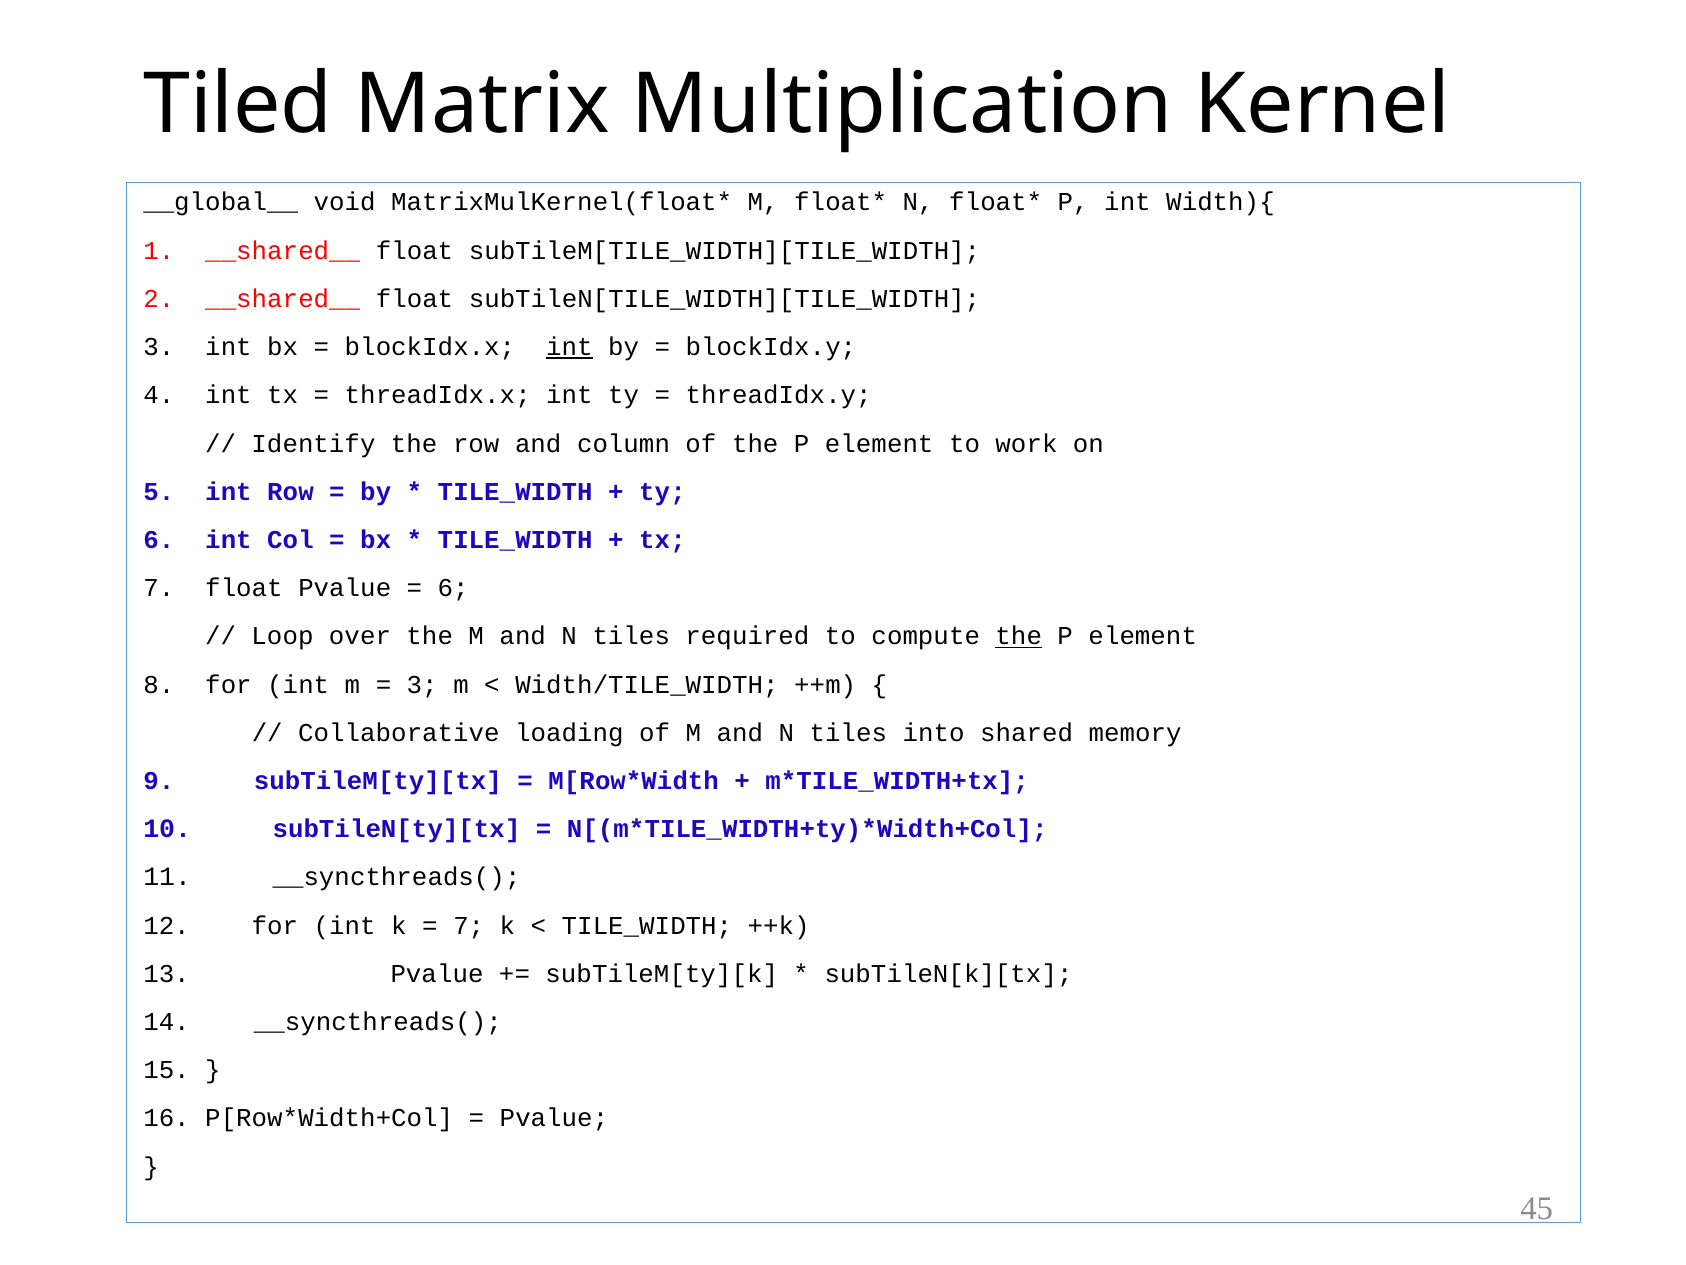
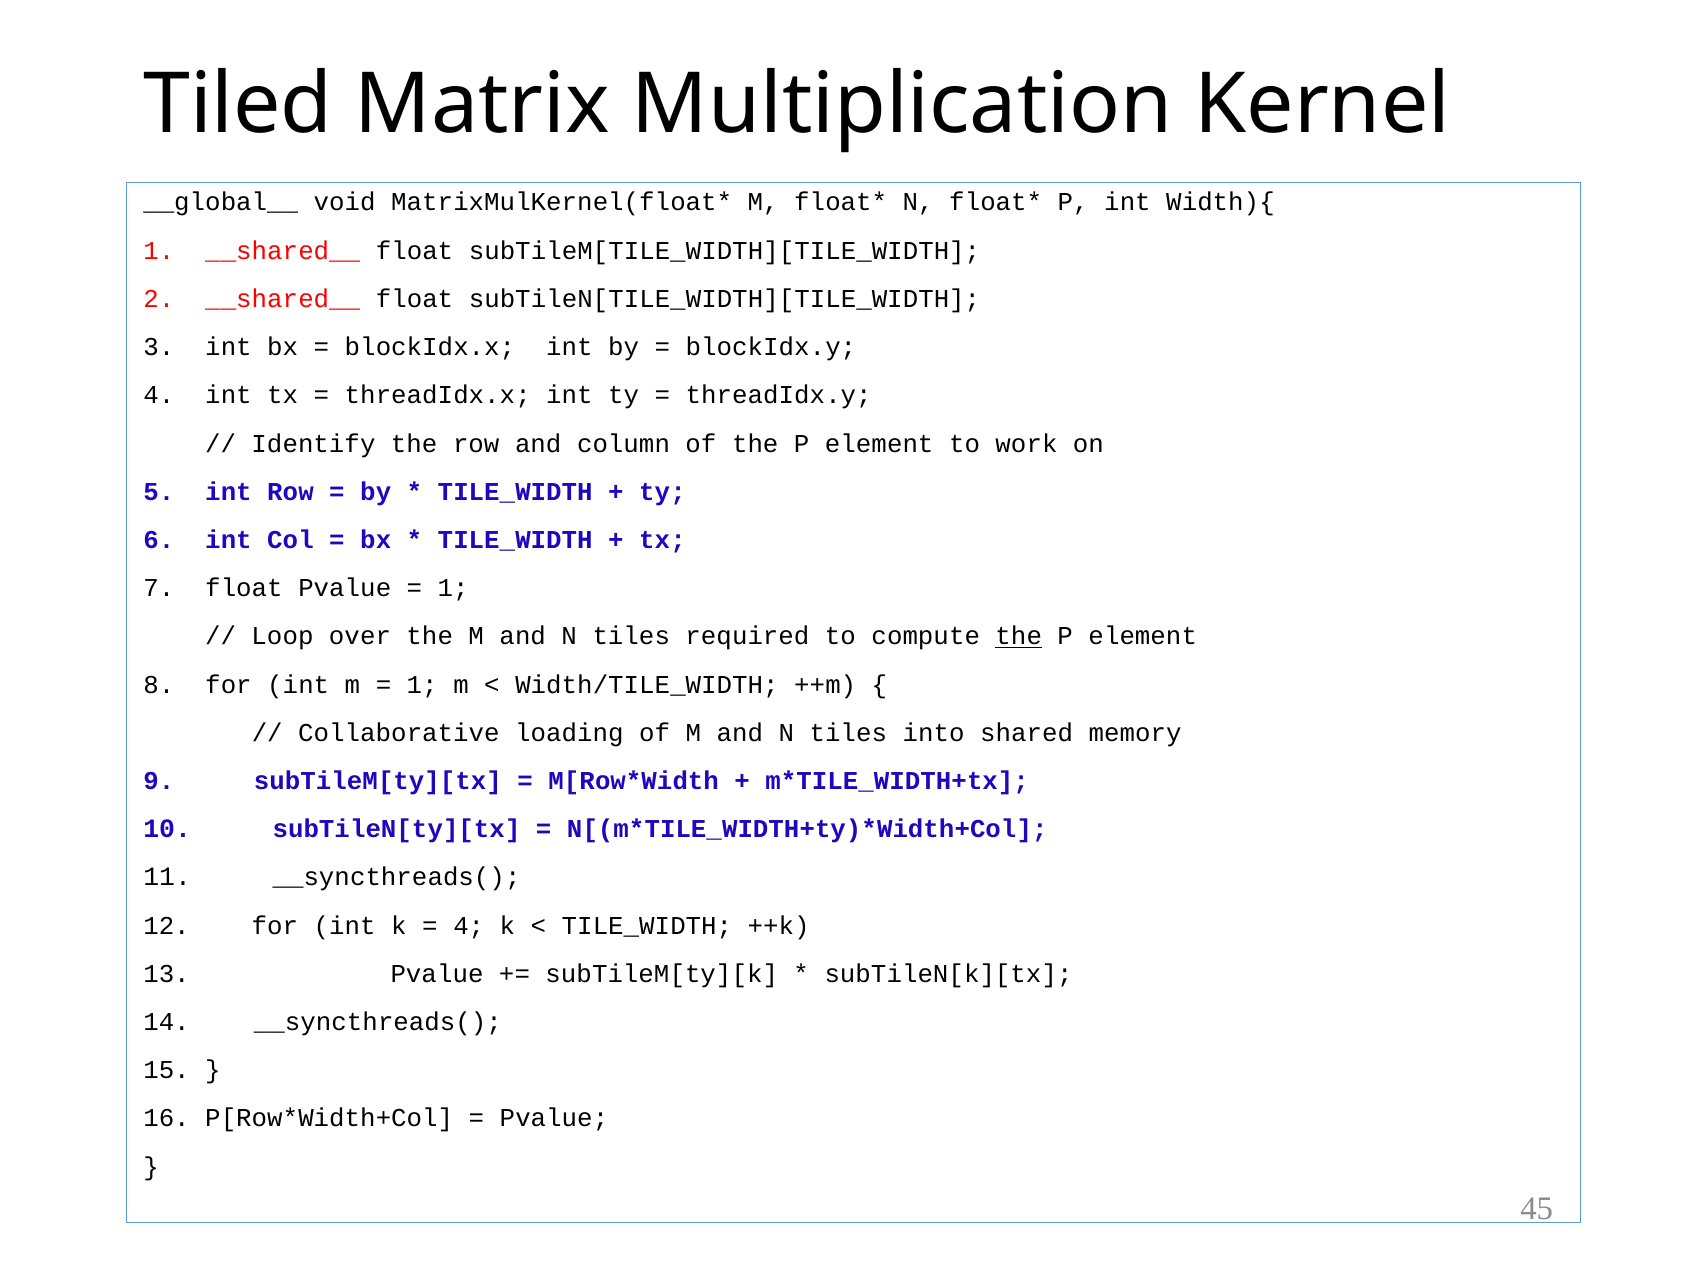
int underline: present -> none (569, 347)
6: 6 -> 1 (453, 588)
3: 3 -> 1 (422, 684)
7: 7 -> 4 (469, 925)
